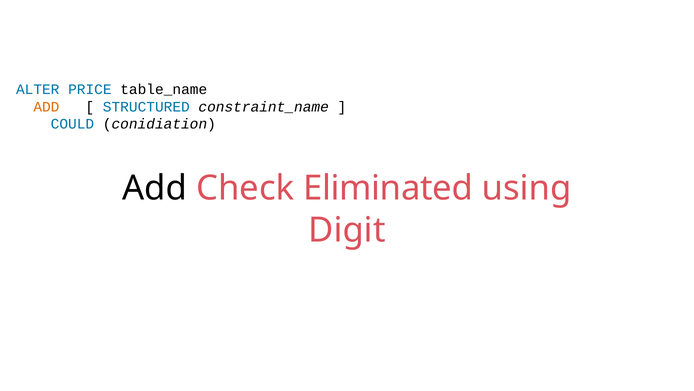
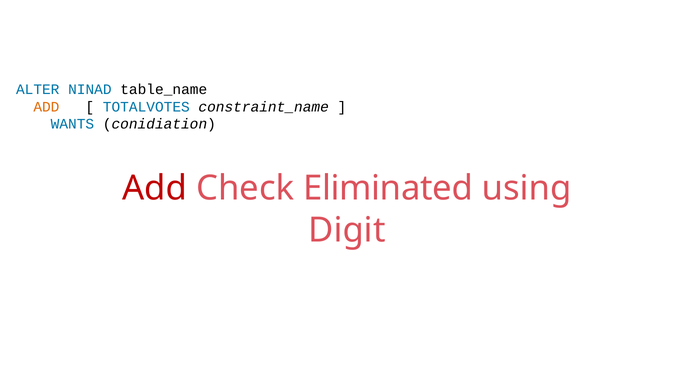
PRICE: PRICE -> NINAD (90, 89)
STRUCTURED: STRUCTURED -> TOTALVOTES (146, 107)
COULD: COULD -> WANTS (72, 124)
Add colour: black -> red (155, 188)
